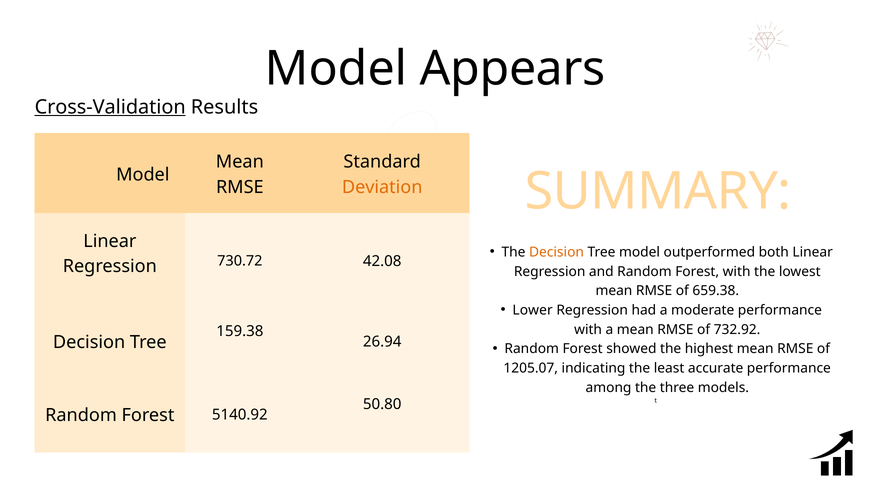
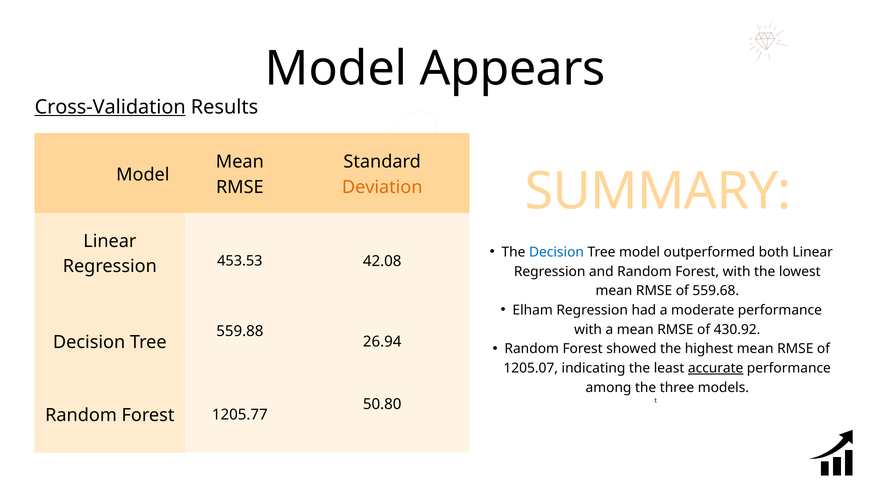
Decision colour: orange -> blue (557, 252)
730.72: 730.72 -> 453.53 (240, 261)
659.38: 659.38 -> 559.68 (716, 291)
Lower: Lower -> Elham (533, 310)
732.92: 732.92 -> 430.92 (737, 330)
159.38: 159.38 -> 559.88 (240, 332)
accurate underline: none -> present (716, 369)
5140.92: 5140.92 -> 1205.77 (240, 415)
